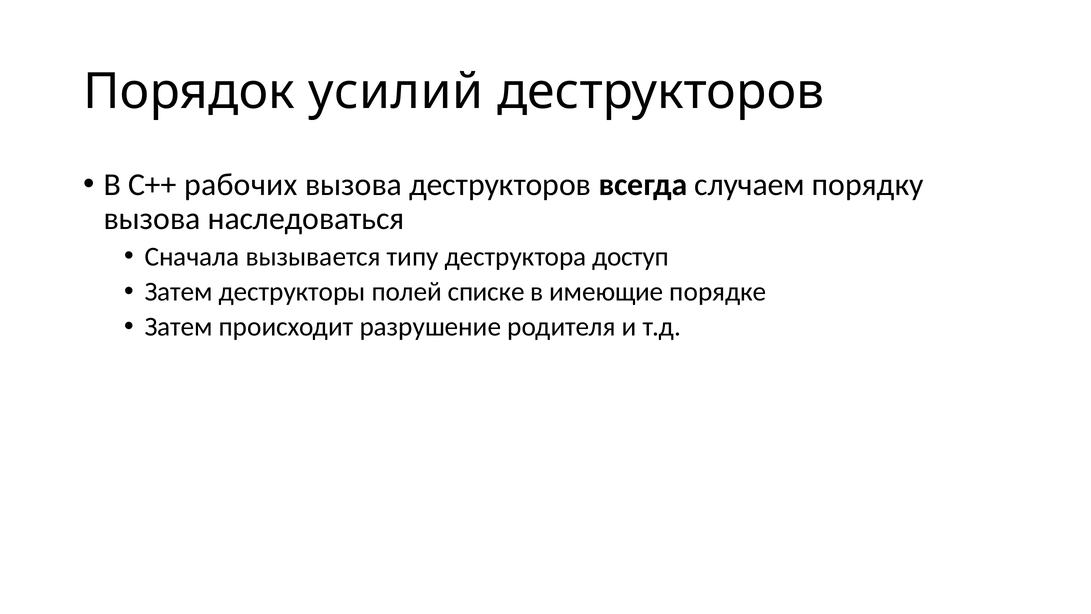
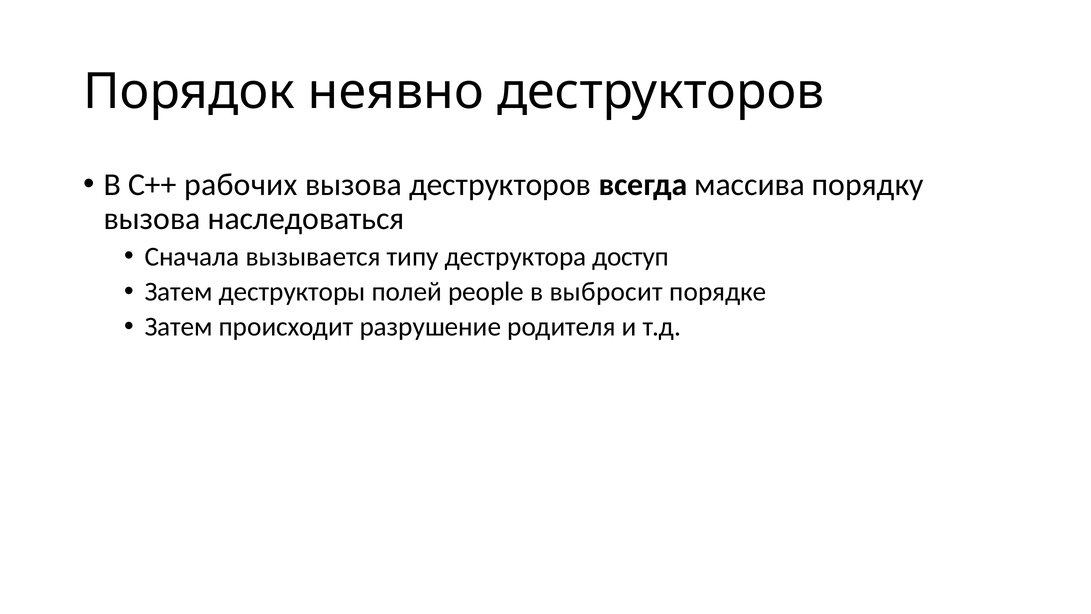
усилий: усилий -> неявно (396, 92)
случаем: случаем -> массива (750, 184)
списке: списке -> people (486, 292)
имеющие: имеющие -> выбросит (606, 292)
